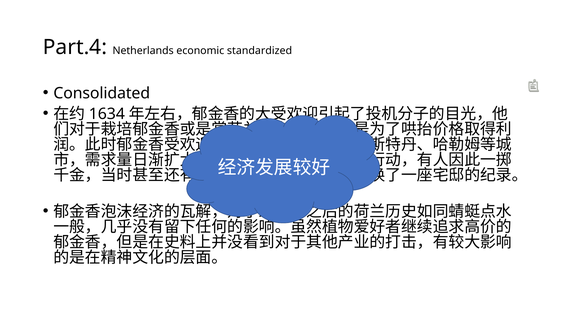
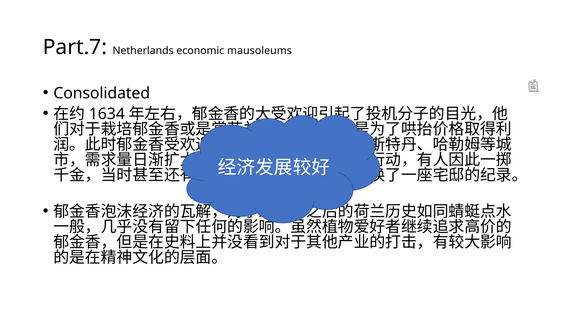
Part.4: Part.4 -> Part.7 (75, 47)
standardized: standardized -> mausoleums (260, 51)
